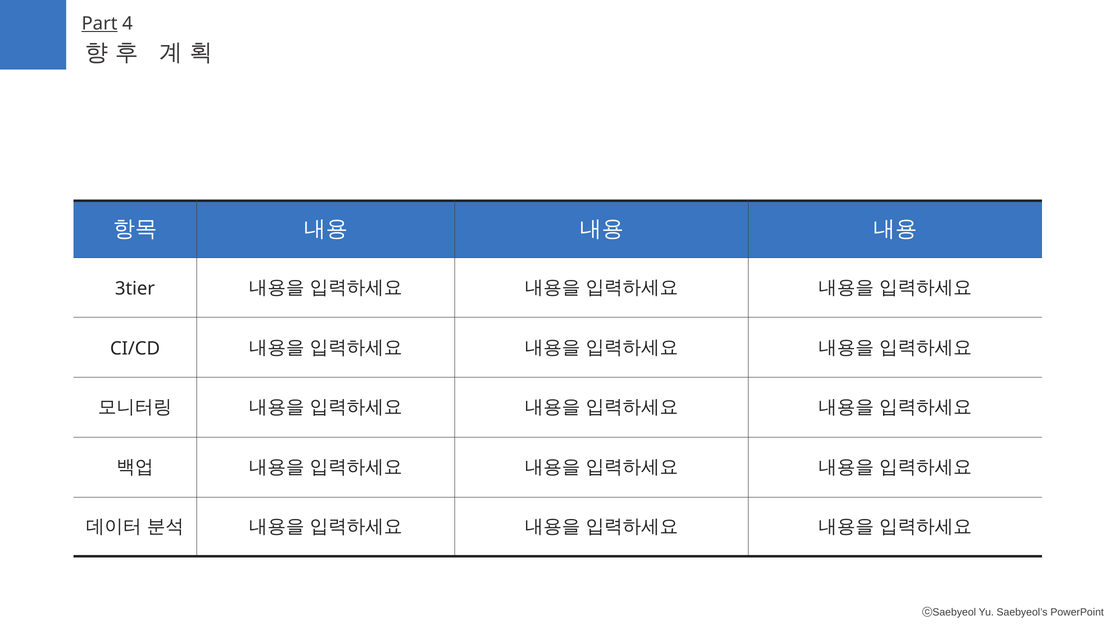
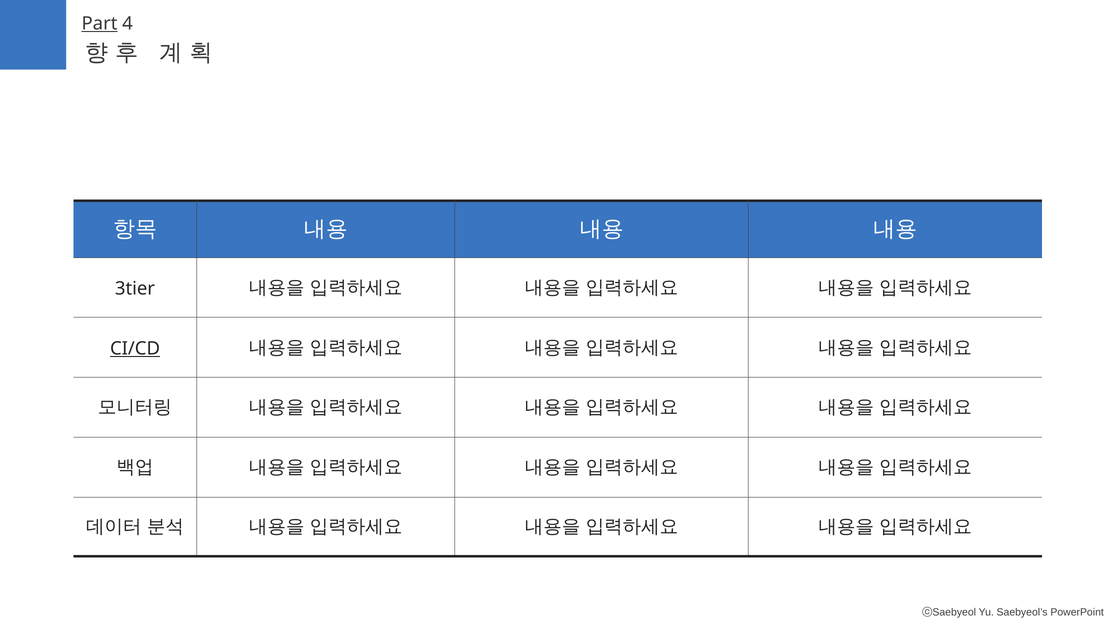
CI/CD underline: none -> present (135, 349)
